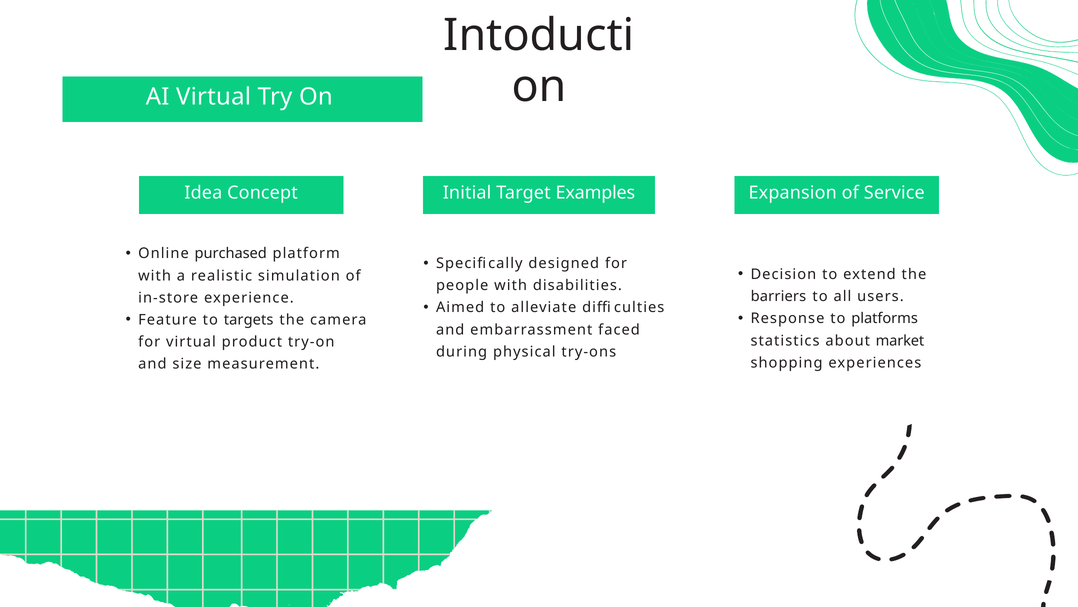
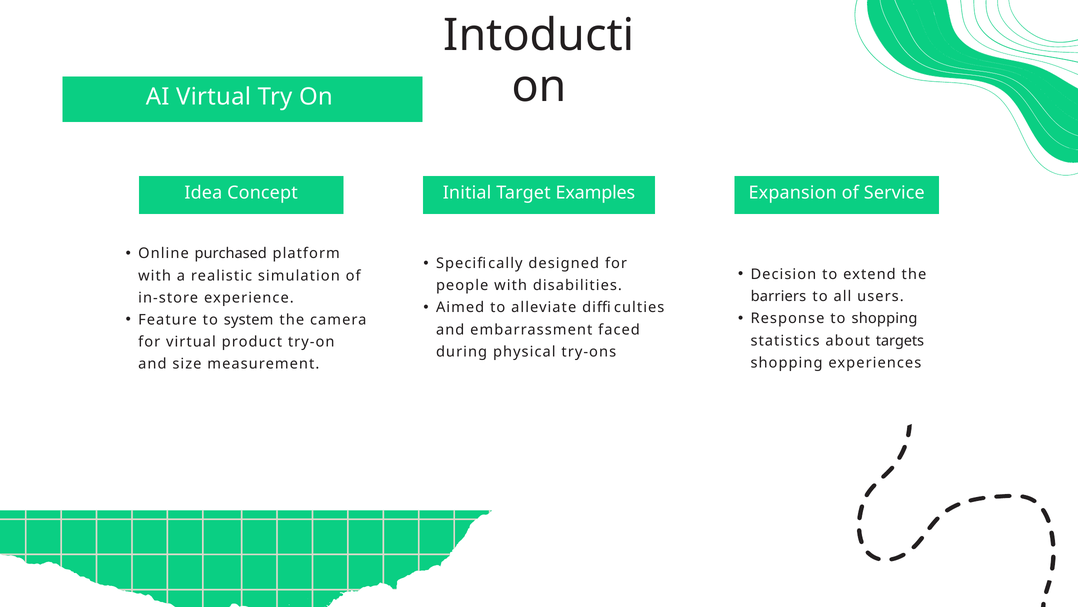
to platforms: platforms -> shopping (885, 318)
targets: targets -> system (249, 320)
market: market -> targets (900, 340)
